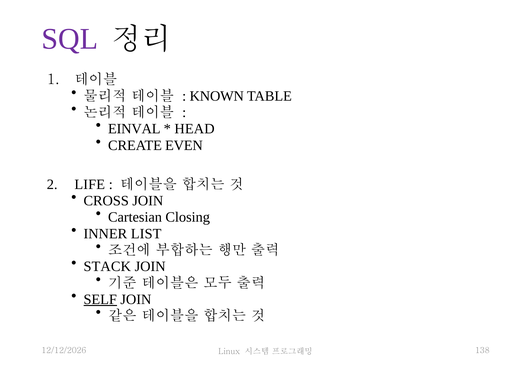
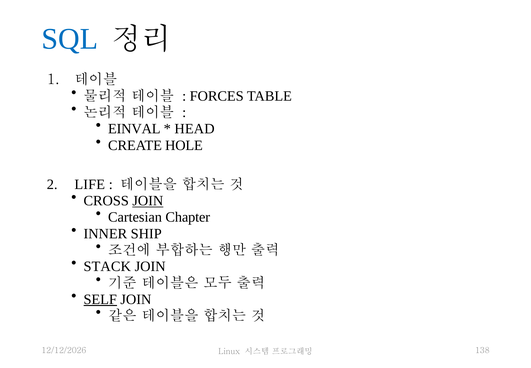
SQL colour: purple -> blue (70, 39)
KNOWN: KNOWN -> FORCES (217, 96)
EVEN: EVEN -> HOLE (184, 145)
JOIN underline: none -> present (148, 201)
Closing: Closing -> Chapter (188, 217)
LIST: LIST -> SHIP (146, 233)
